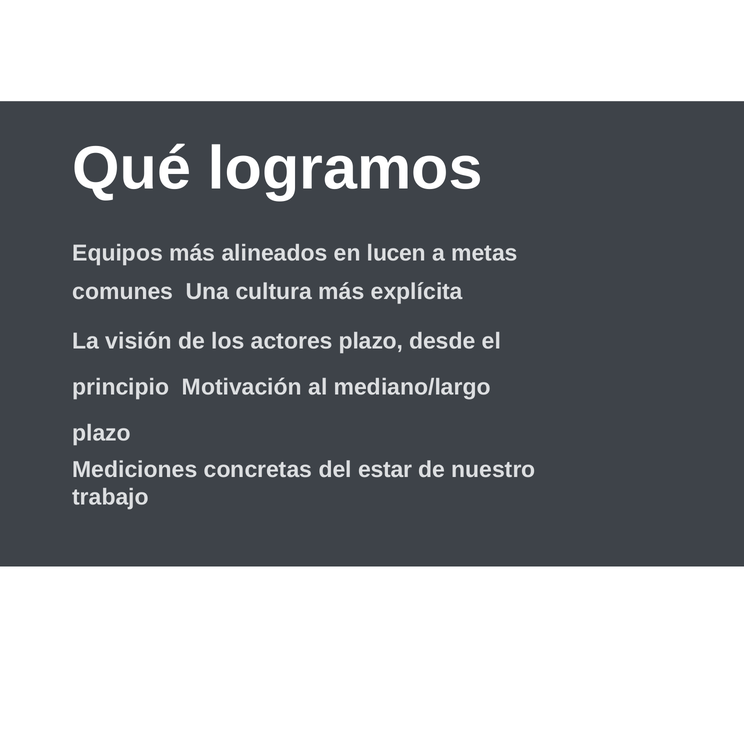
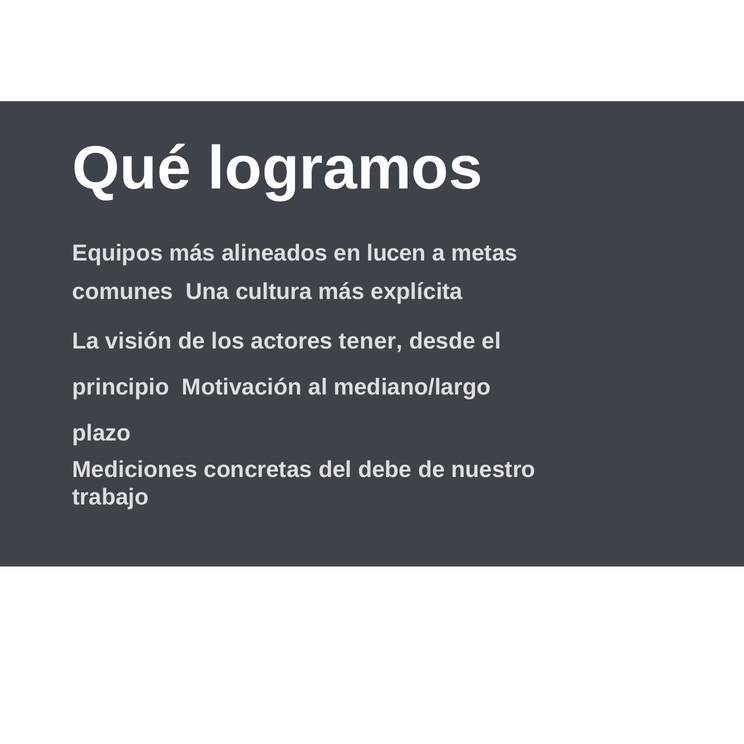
actores plazo: plazo -> tener (371, 341)
estar: estar -> debe (385, 469)
